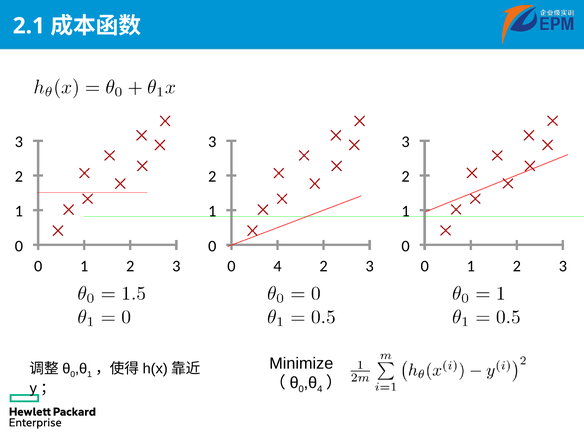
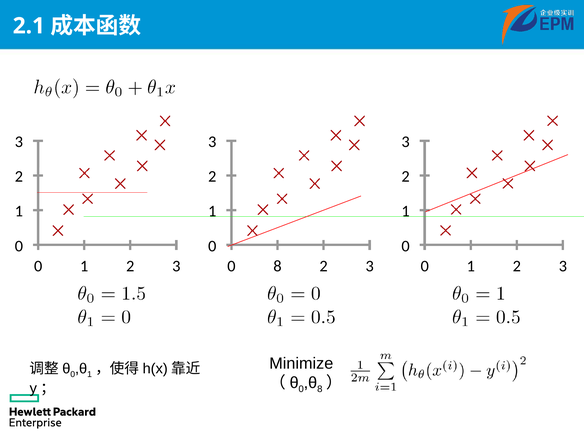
0 4: 4 -> 8 (277, 266)
4: 4 -> 8 (320, 389)
